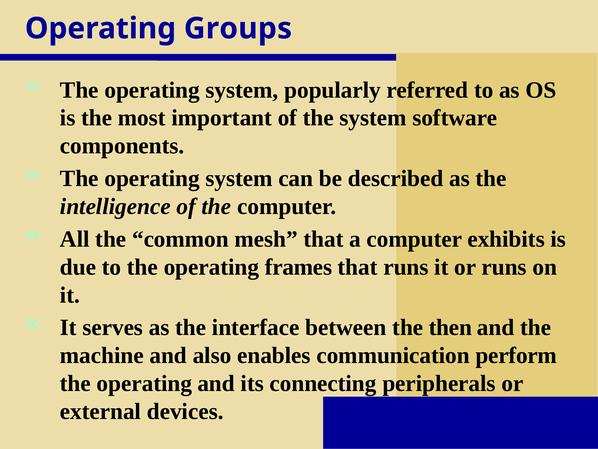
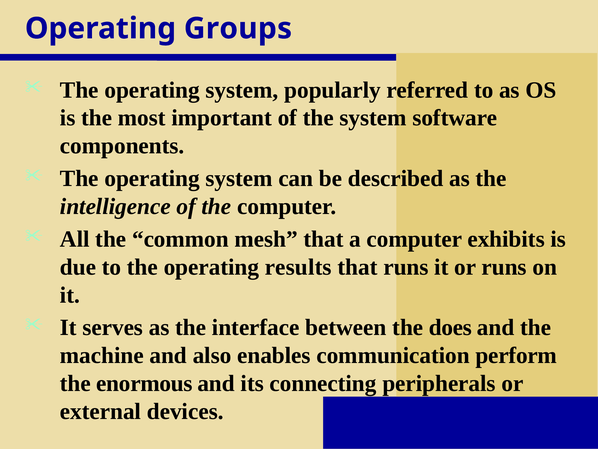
frames: frames -> results (298, 267)
then: then -> does (450, 327)
operating: operating -> enormous (144, 383)
